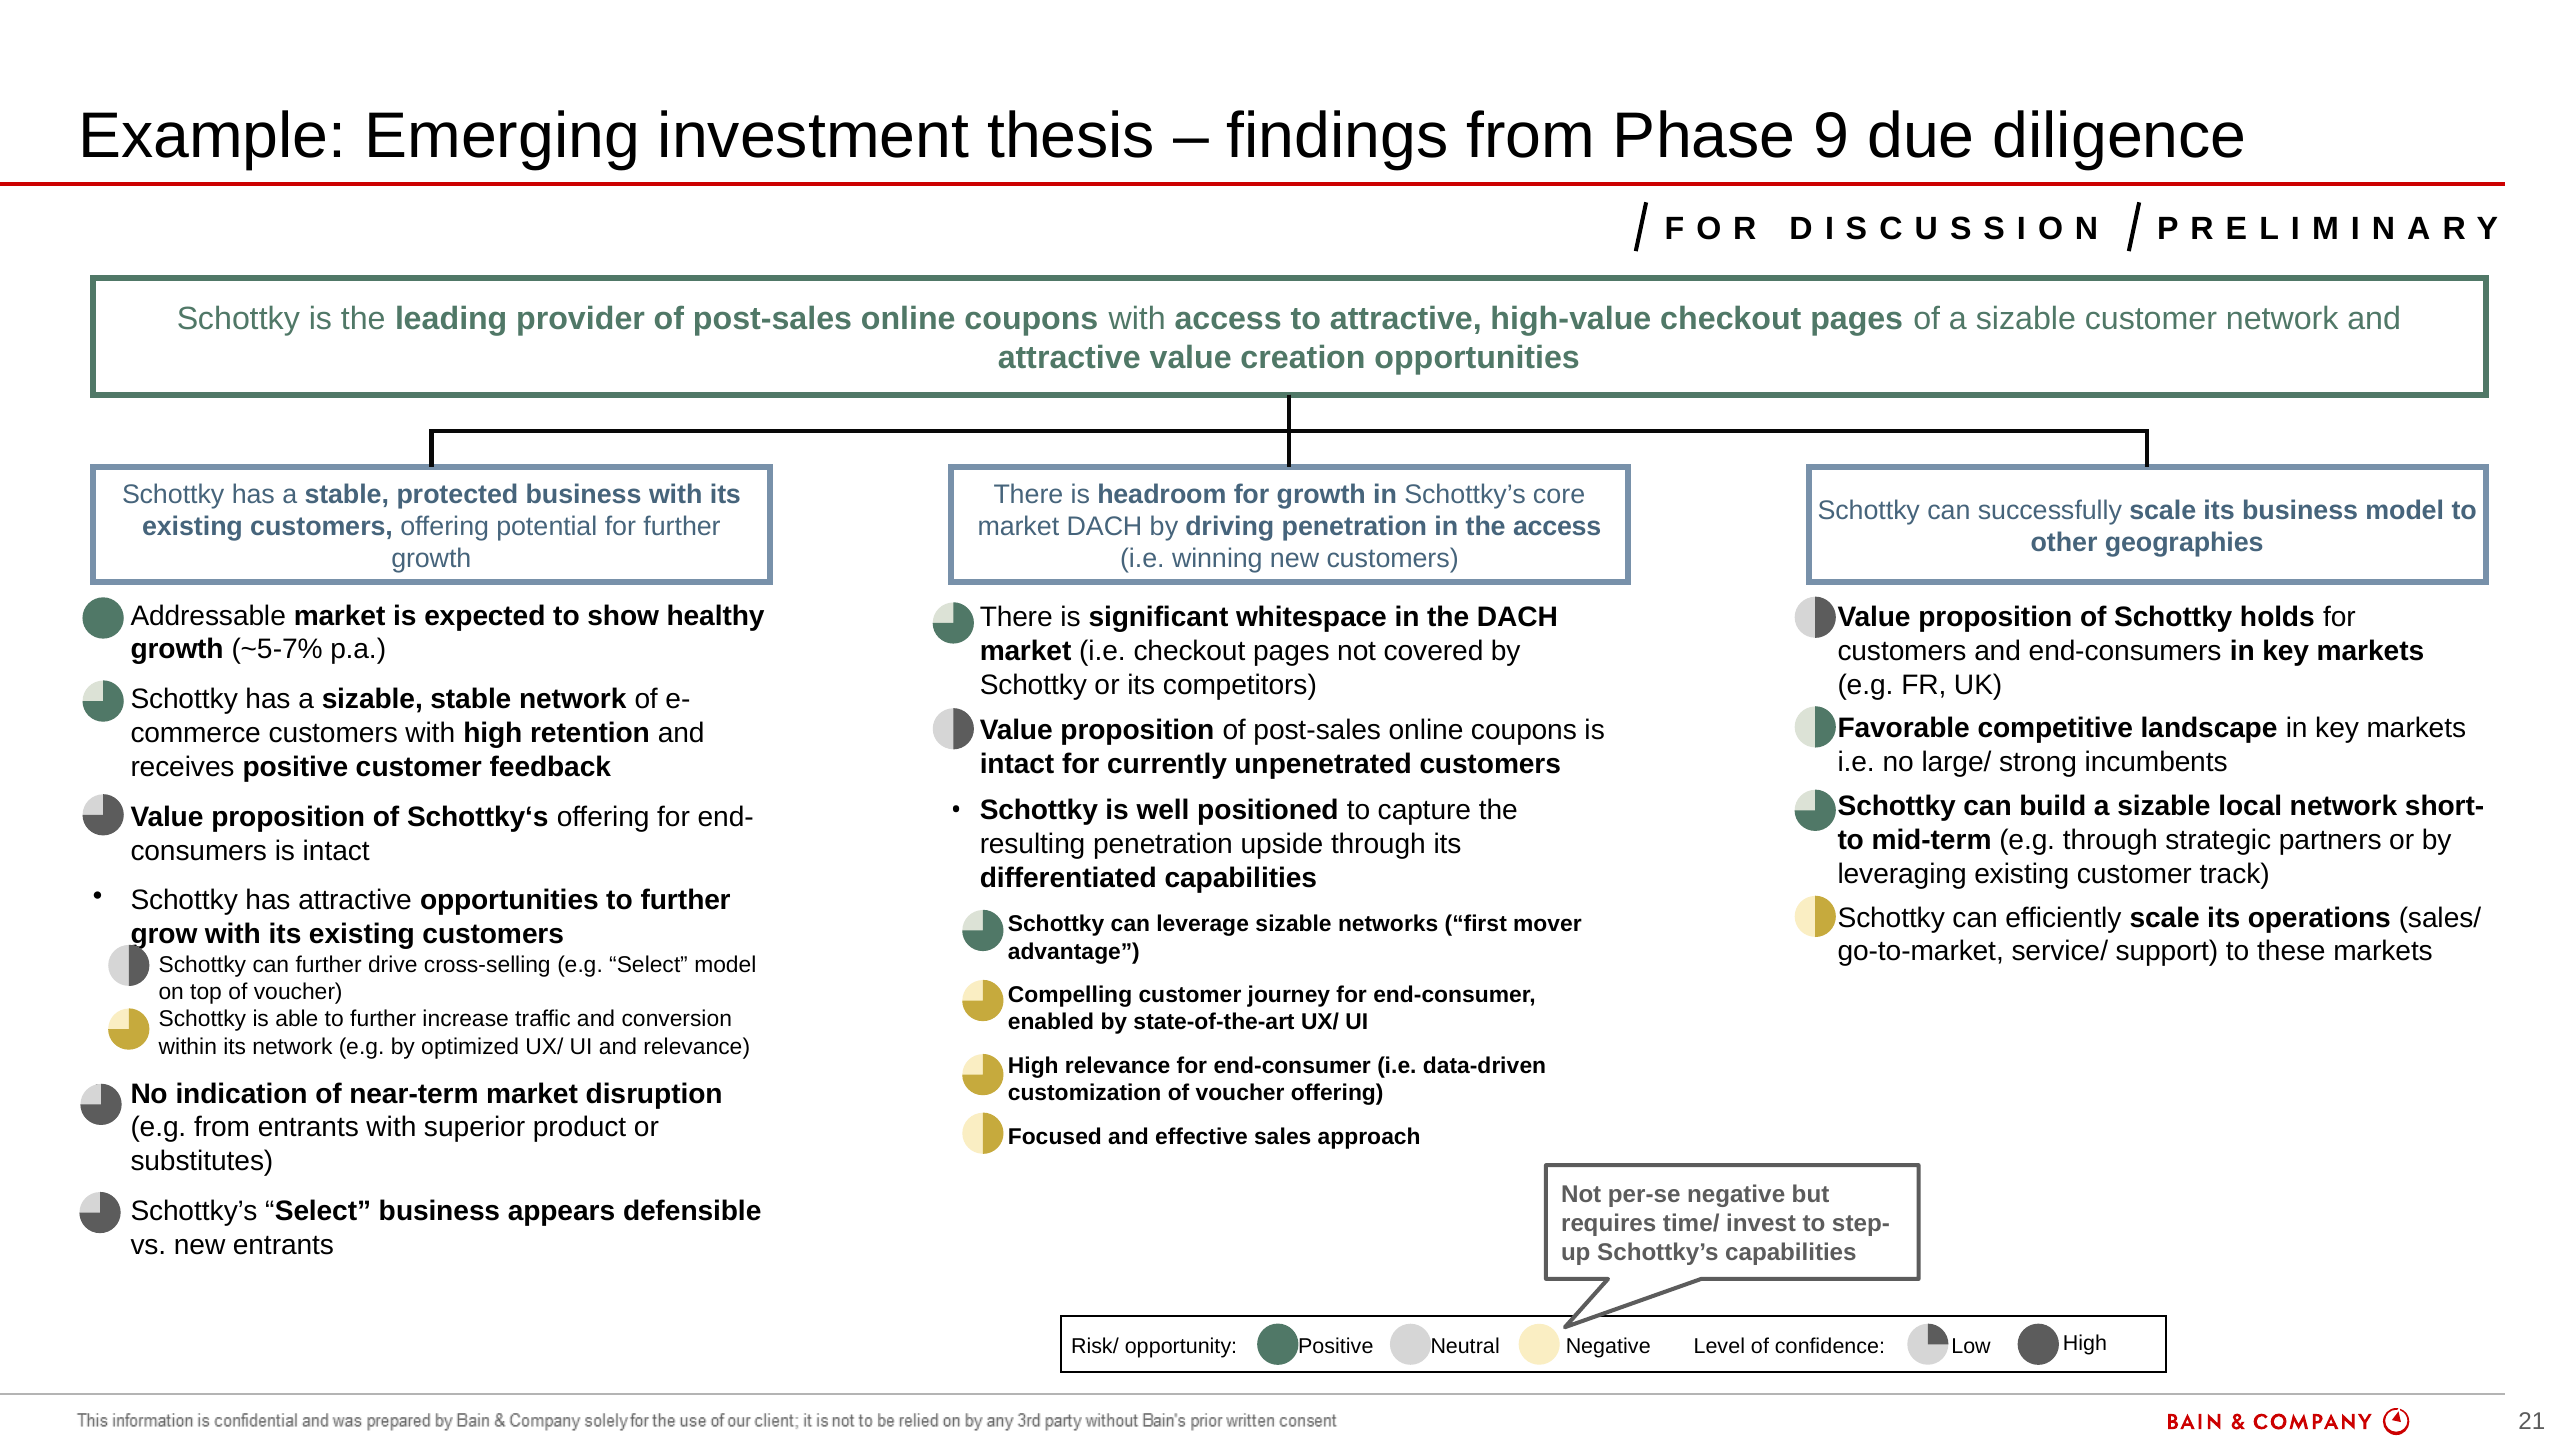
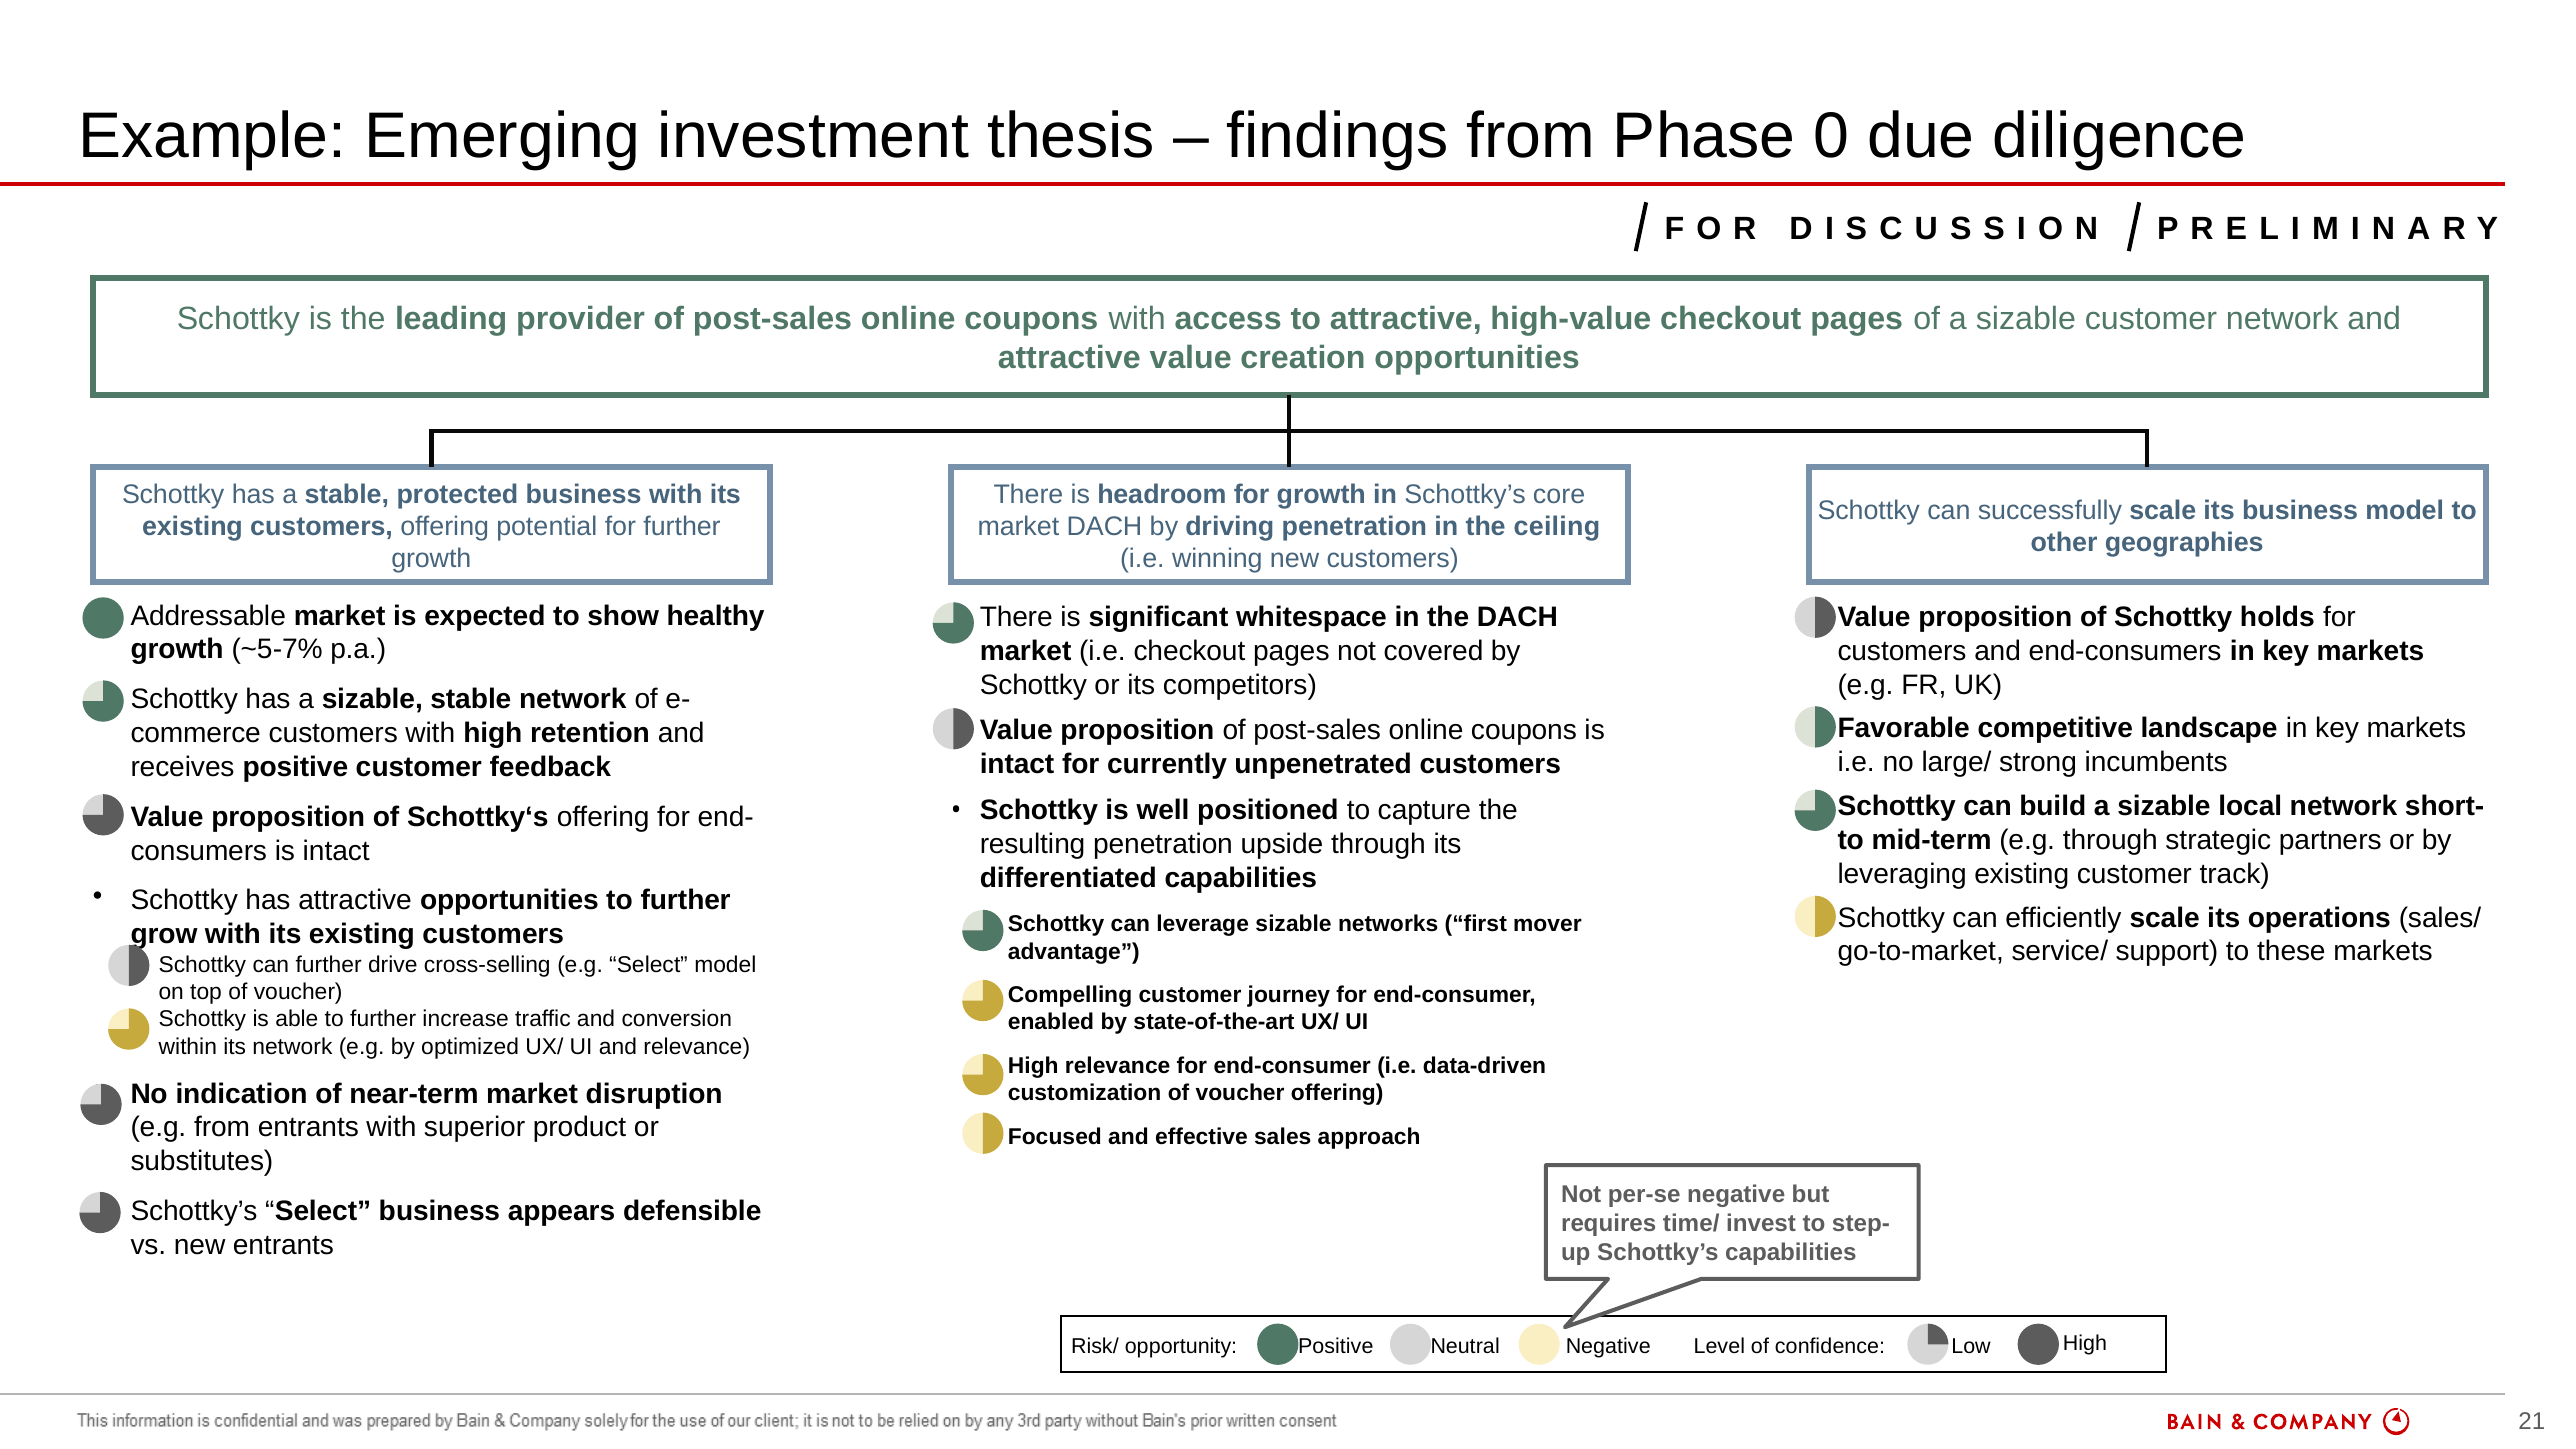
9: 9 -> 0 (1831, 136)
the access: access -> ceiling (1557, 527)
